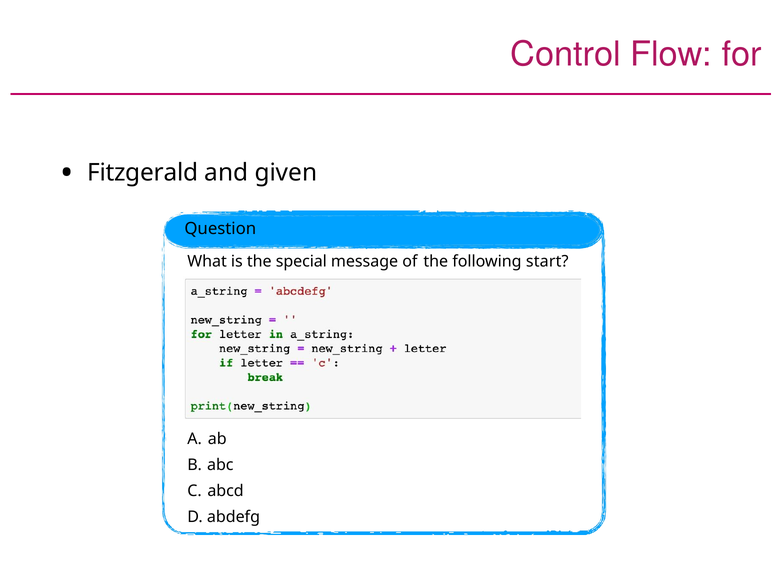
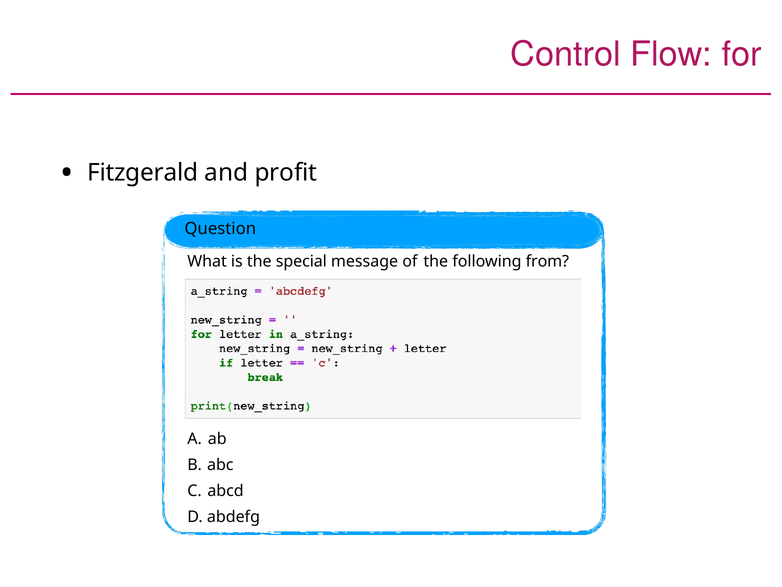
given: given -> profit (286, 173)
start: start -> from (547, 261)
